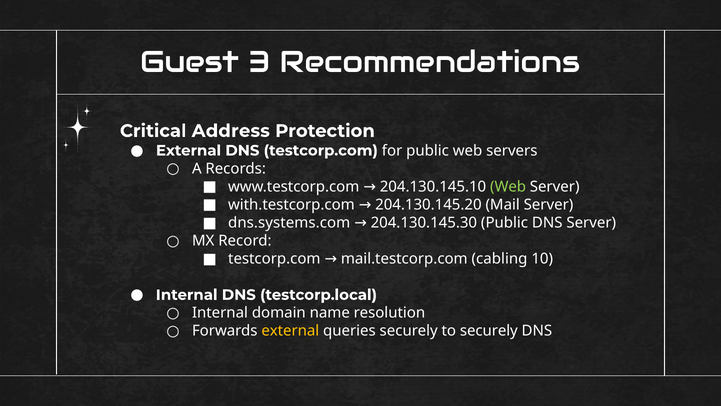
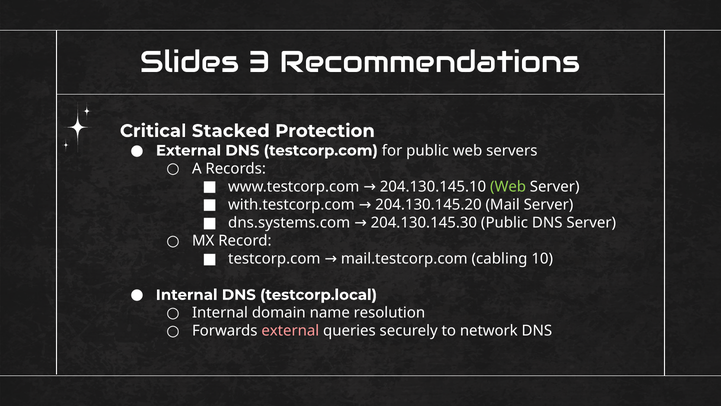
Guest: Guest -> Slides (190, 62)
Address: Address -> Stacked (231, 131)
external colour: yellow -> pink (290, 331)
to securely: securely -> network (489, 331)
